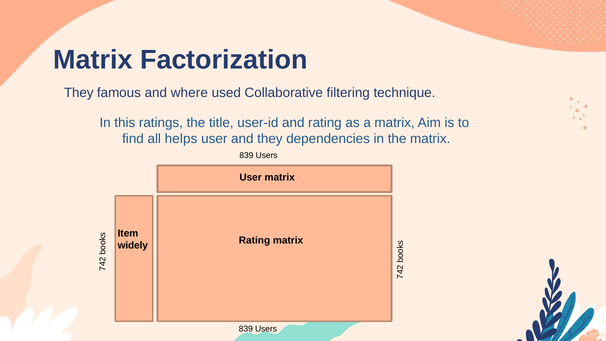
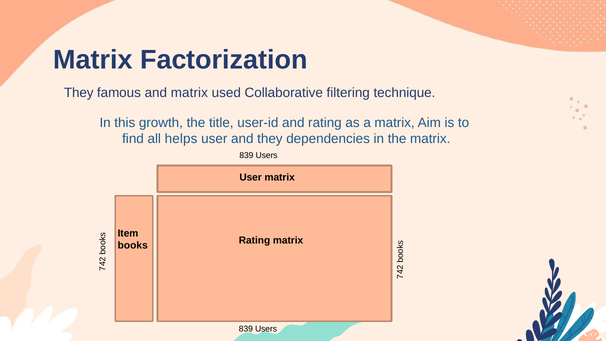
and where: where -> matrix (189, 93)
ratings: ratings -> growth (161, 123)
widely: widely -> books (133, 246)
